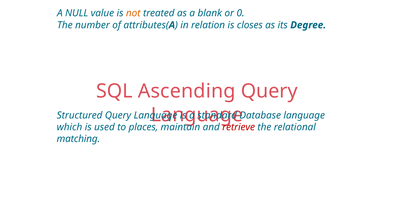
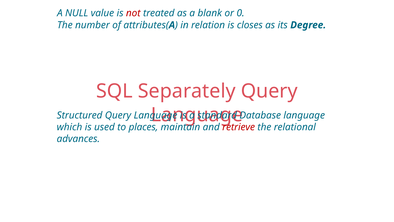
not colour: orange -> red (133, 13)
Ascending: Ascending -> Separately (187, 91)
matching: matching -> advances (78, 139)
